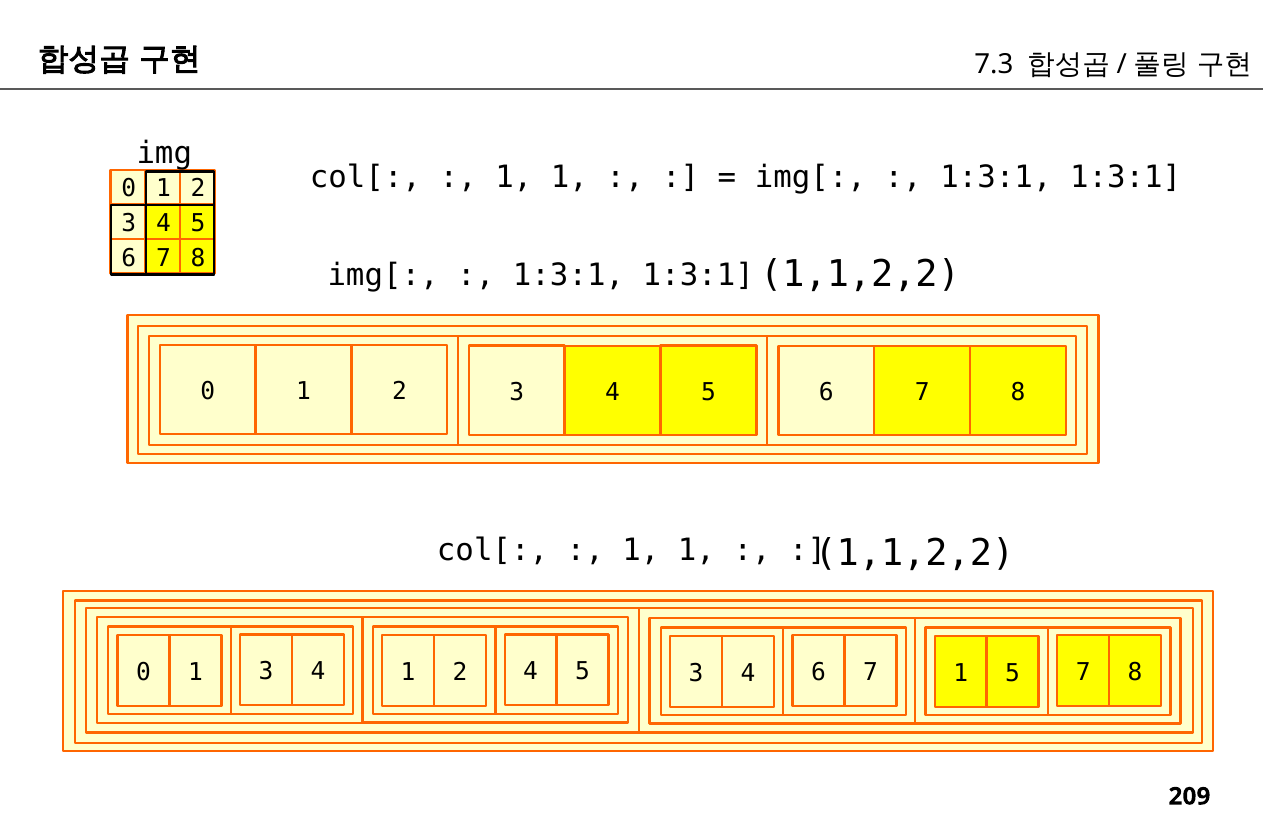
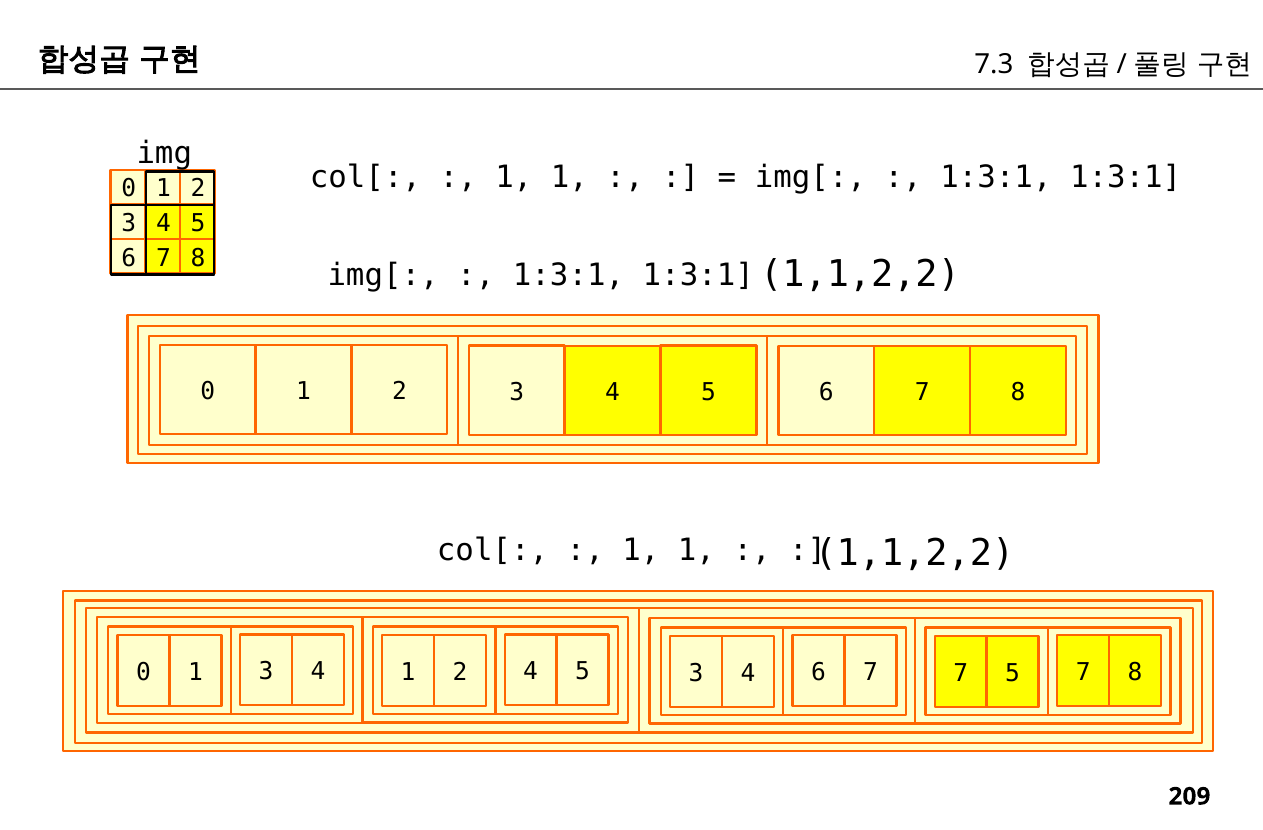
7 1: 1 -> 7 (961, 673)
